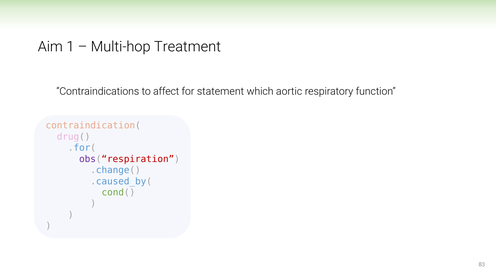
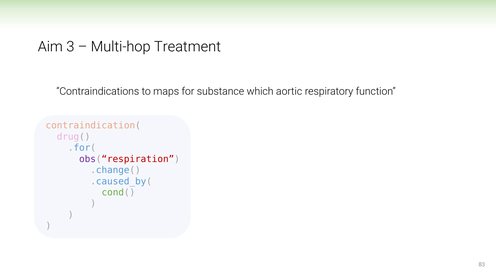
1: 1 -> 3 (70, 47)
affect: affect -> maps (166, 91)
statement: statement -> substance (221, 91)
